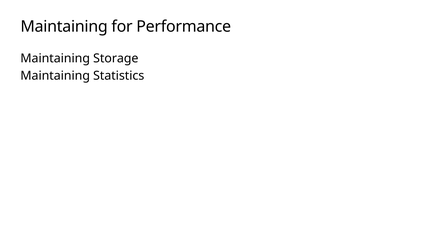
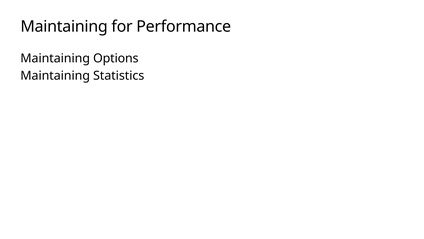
Storage: Storage -> Options (116, 58)
